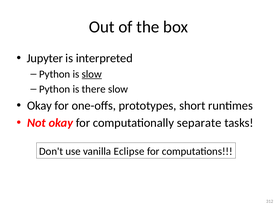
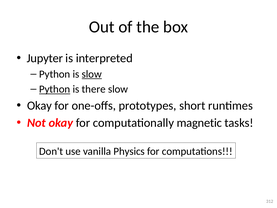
Python underline: none -> present (55, 89)
separate: separate -> magnetic (199, 123)
Eclipse: Eclipse -> Physics (129, 151)
